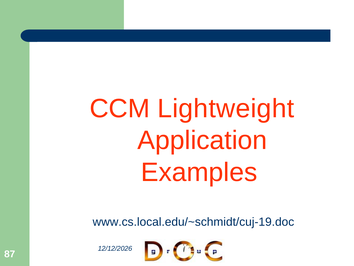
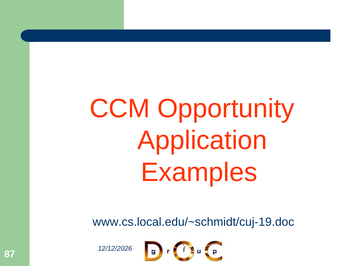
Lightweight: Lightweight -> Opportunity (226, 108)
